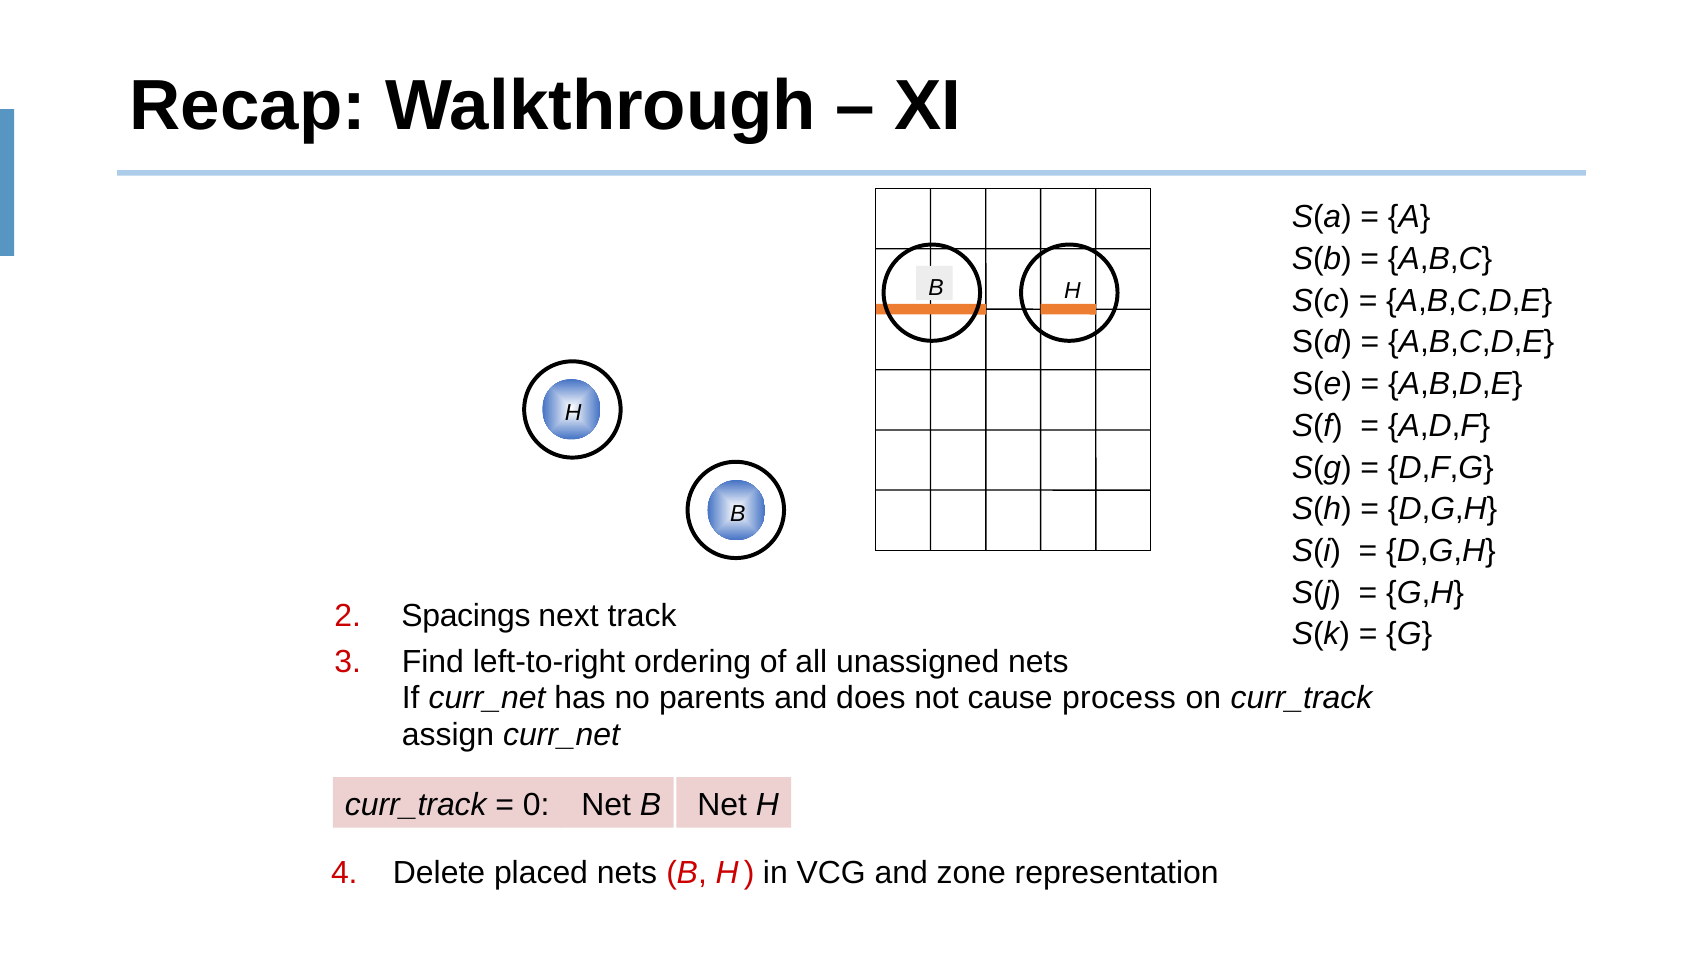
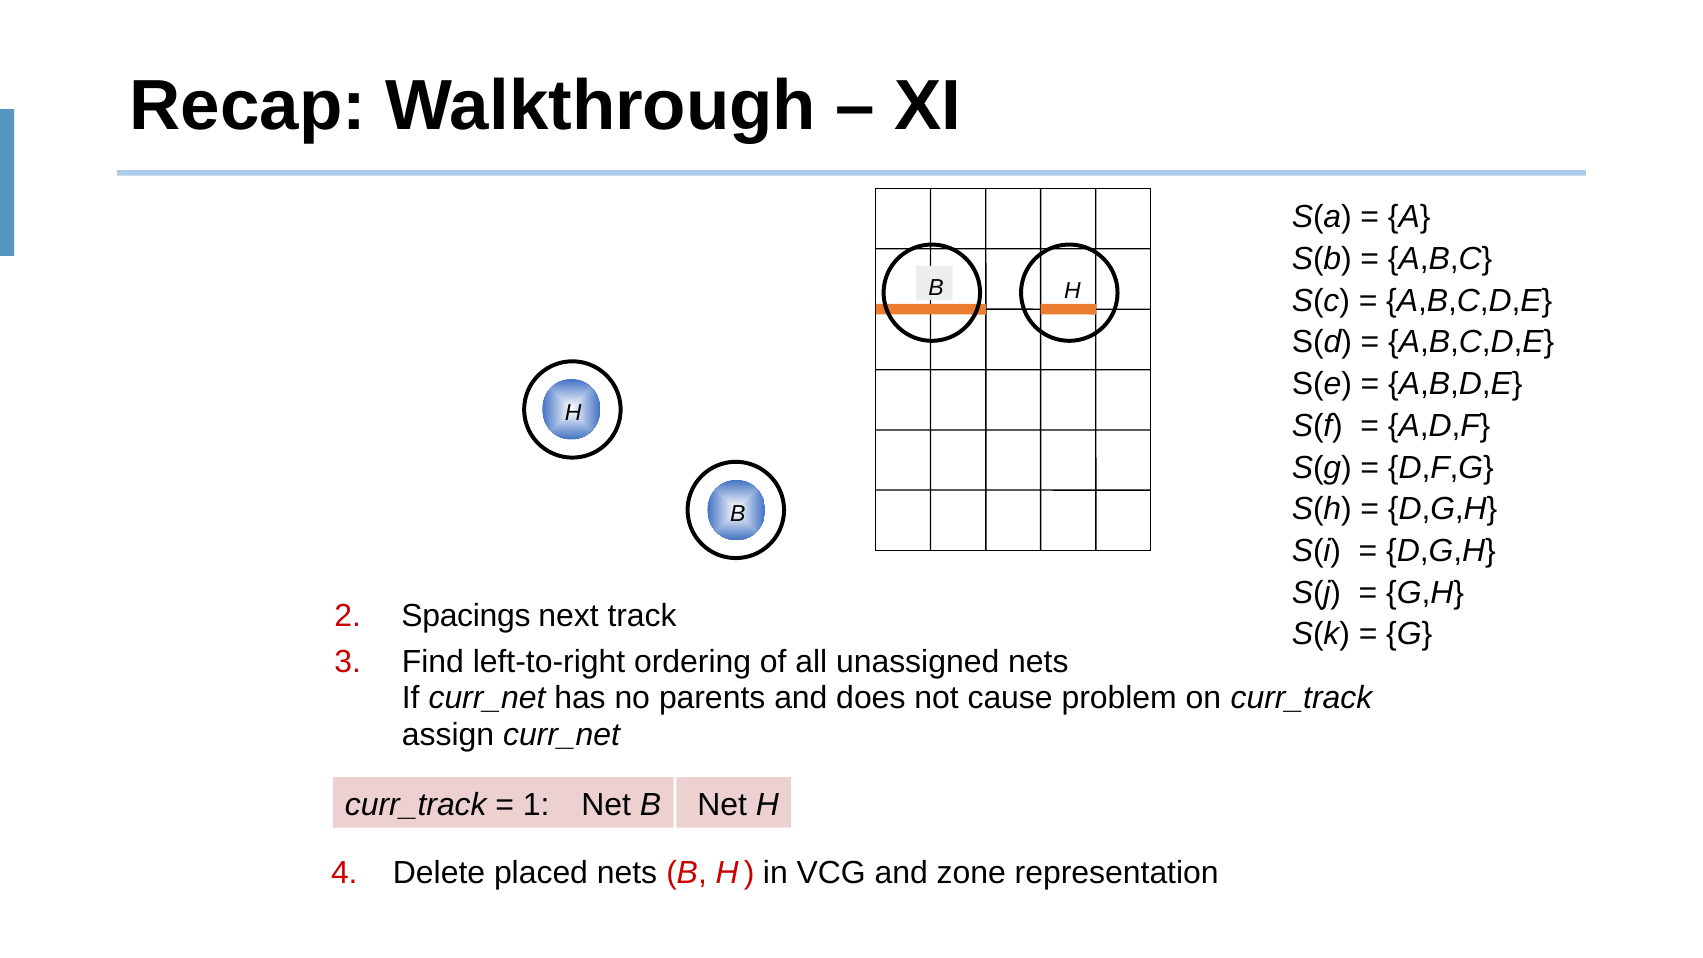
process: process -> problem (1119, 698)
0: 0 -> 1 (536, 805)
